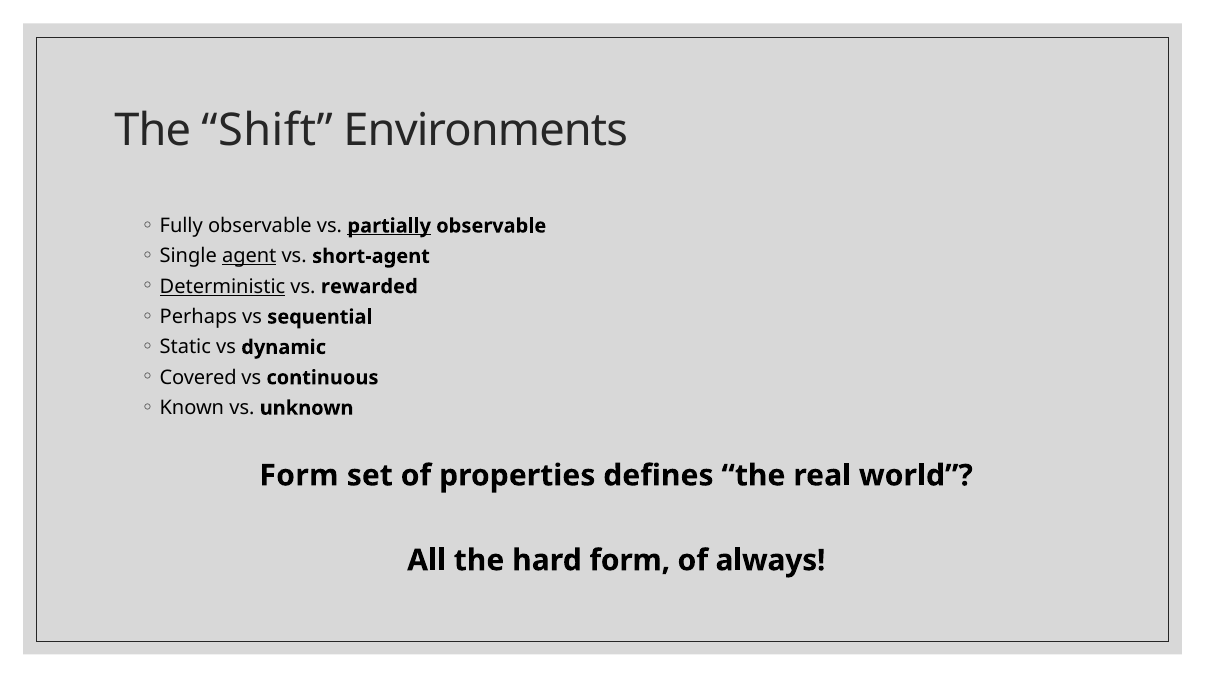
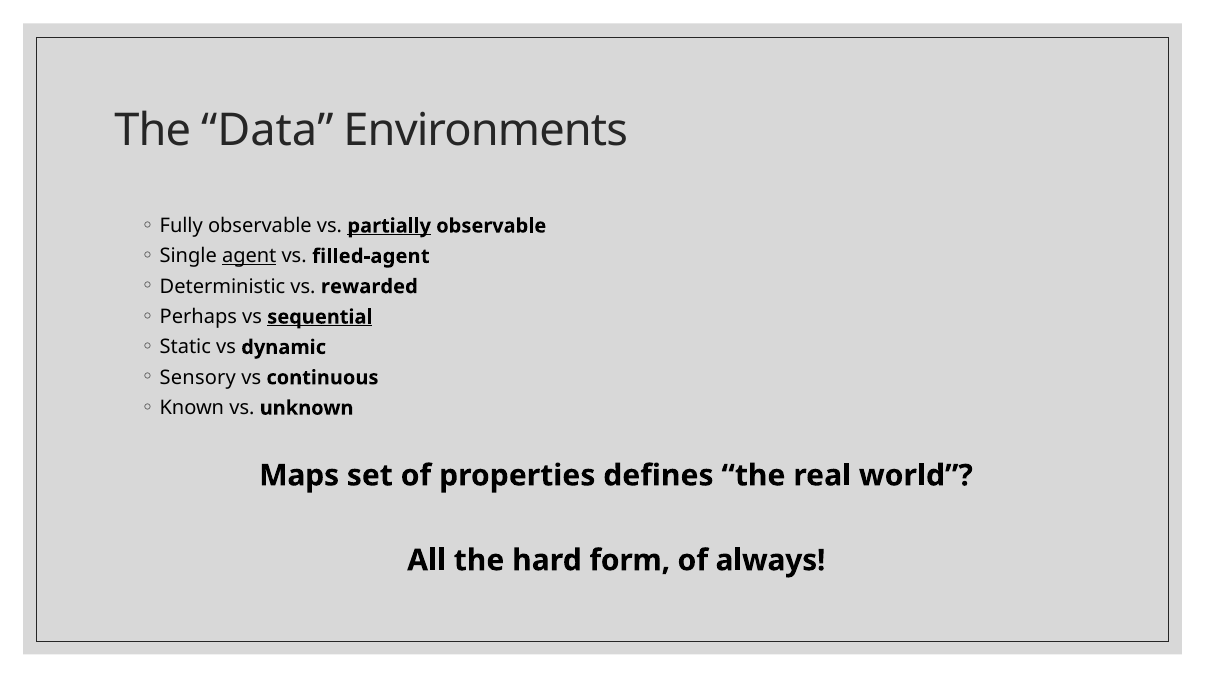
Shift: Shift -> Data (267, 131)
short-agent: short-agent -> filled-agent (371, 256)
Deterministic underline: present -> none (222, 287)
sequential underline: none -> present (320, 317)
Covered: Covered -> Sensory (198, 378)
Form: Form -> Maps (299, 475)
